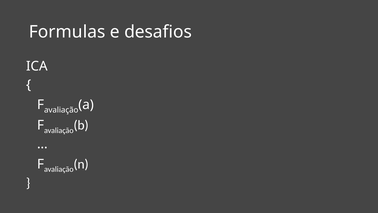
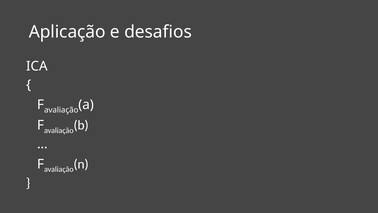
Formulas: Formulas -> Aplicação (67, 32)
